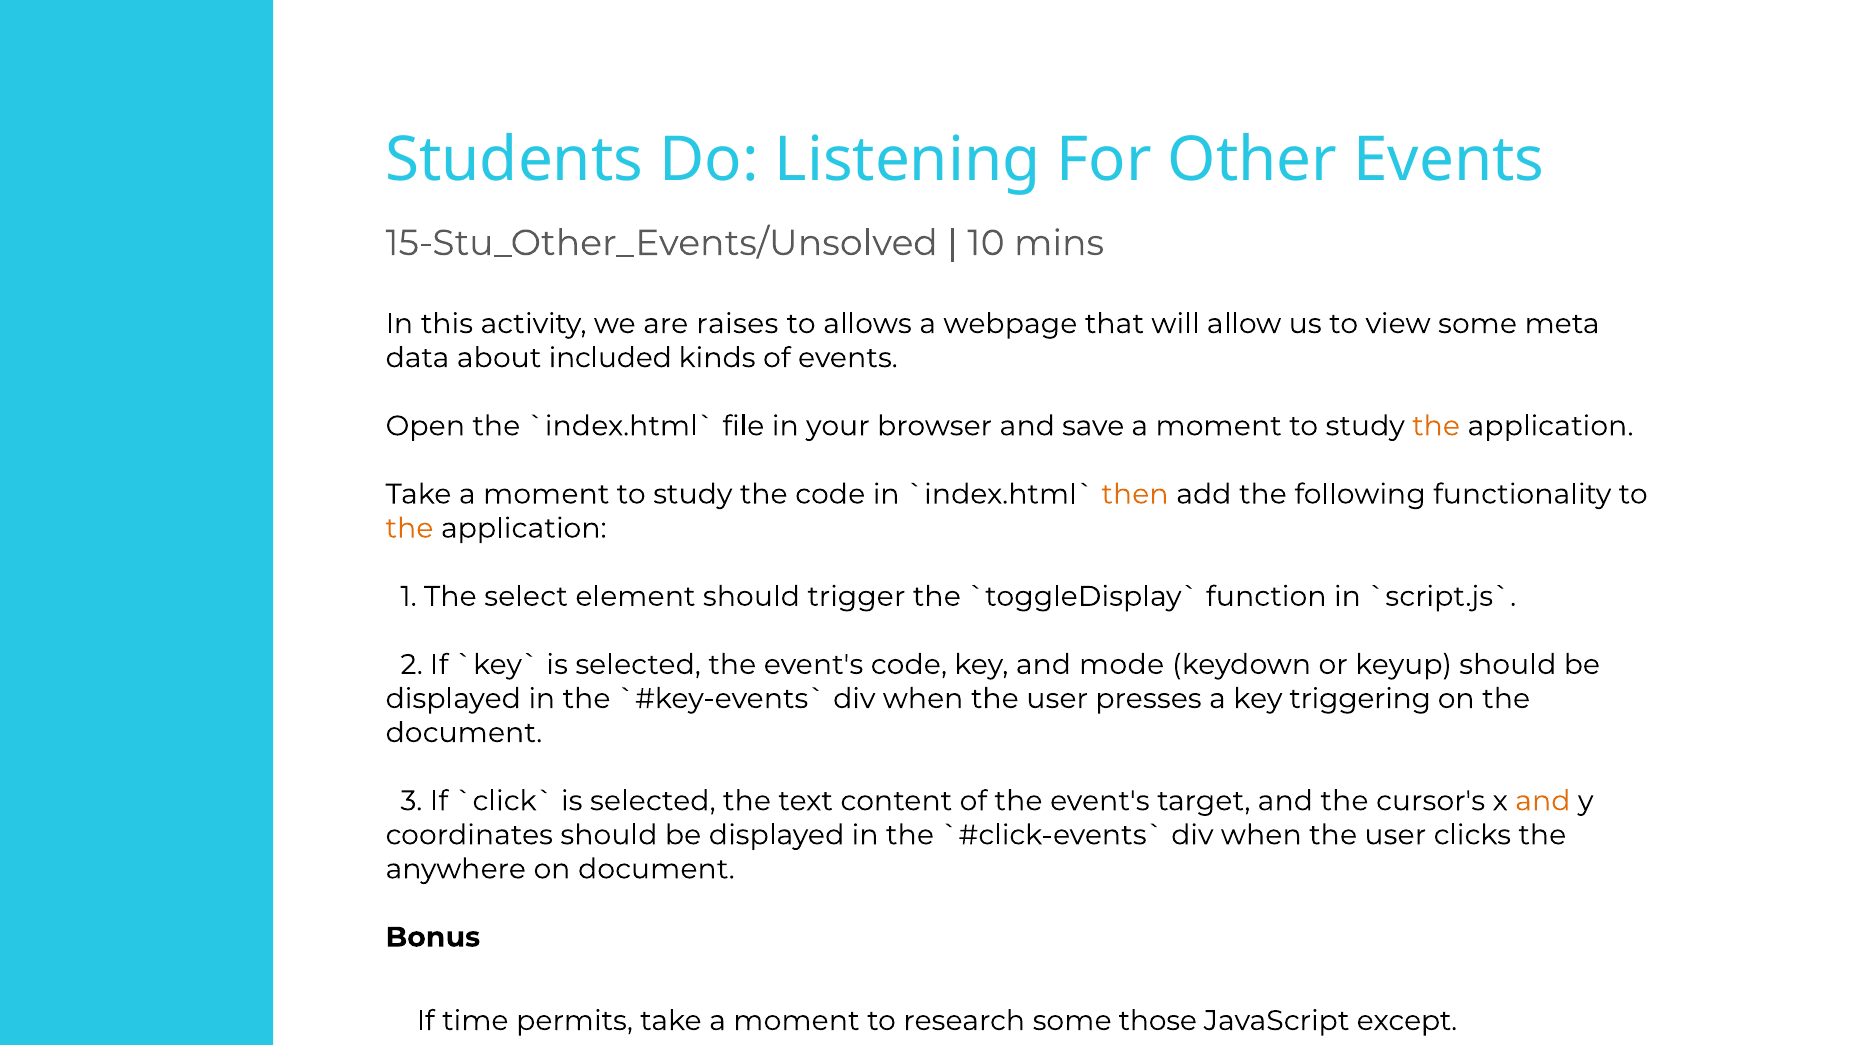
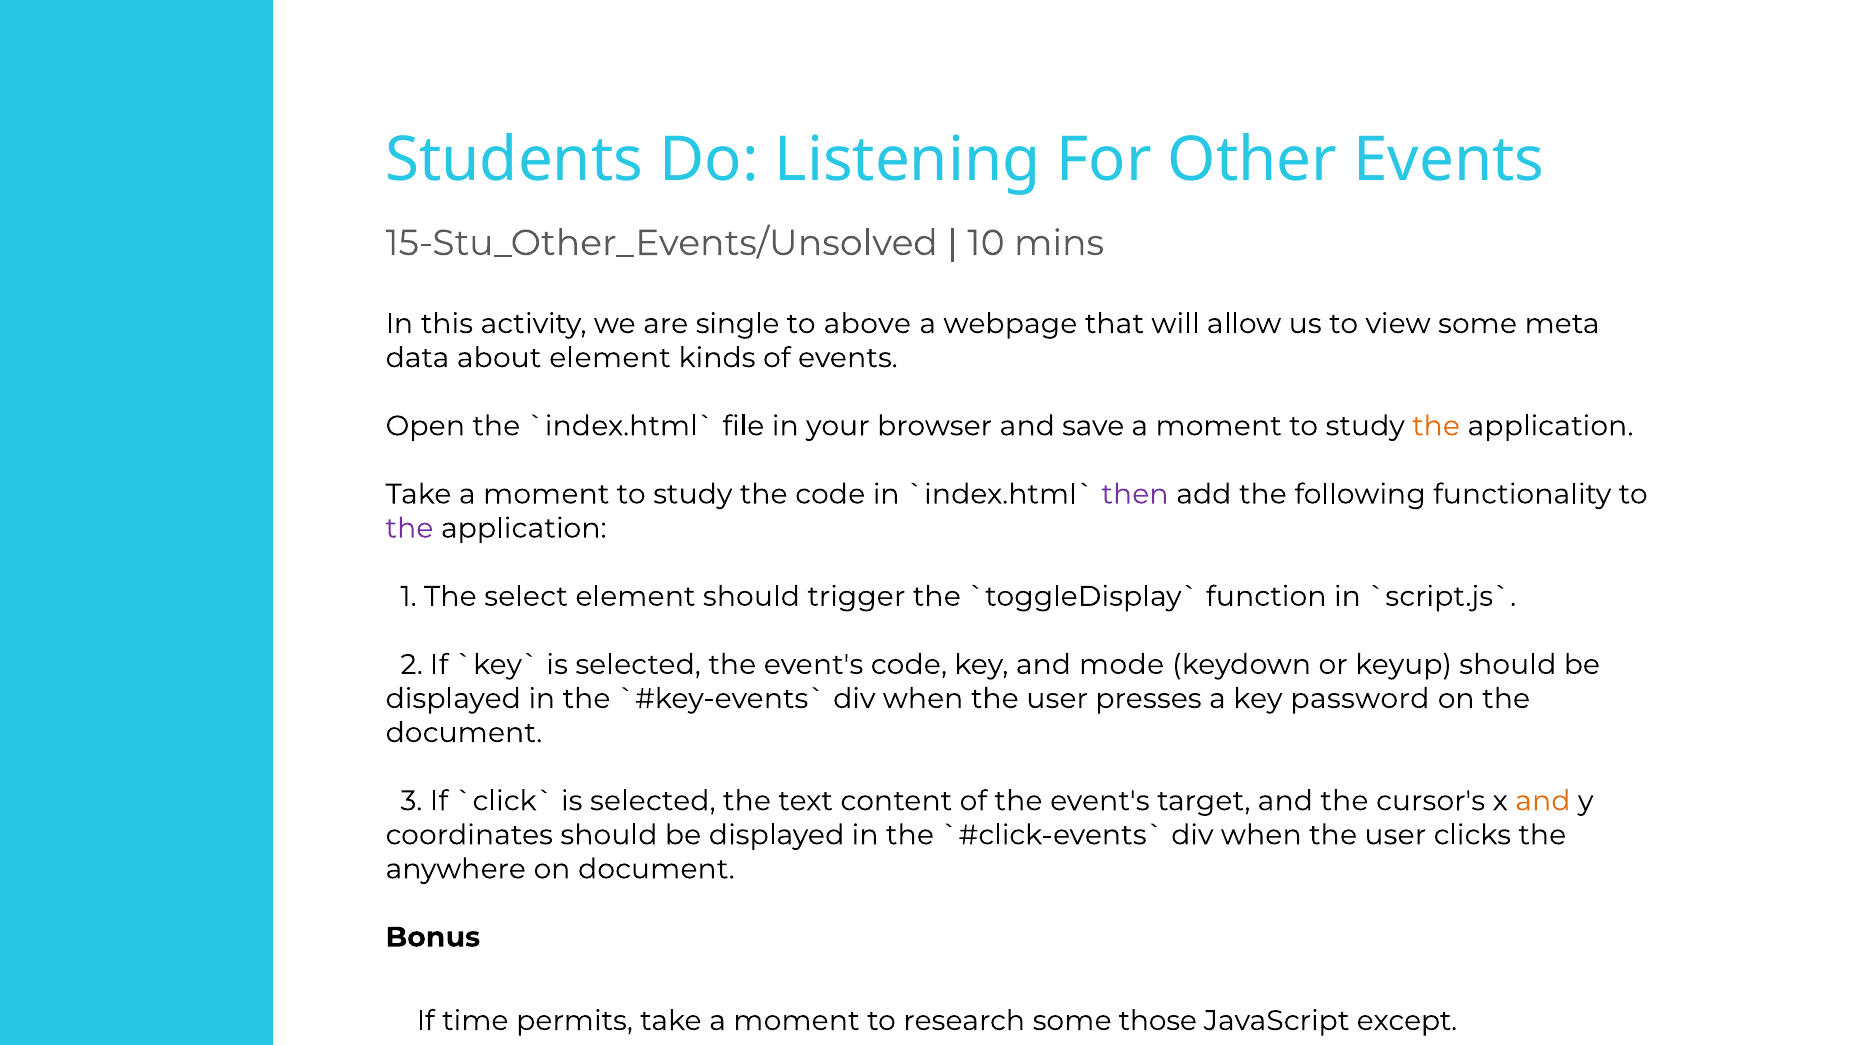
raises: raises -> single (738, 324)
allows: allows -> above (867, 324)
about included: included -> element (610, 358)
then colour: orange -> purple (1135, 494)
the colour: orange -> purple (409, 528)
triggering: triggering -> password (1360, 699)
